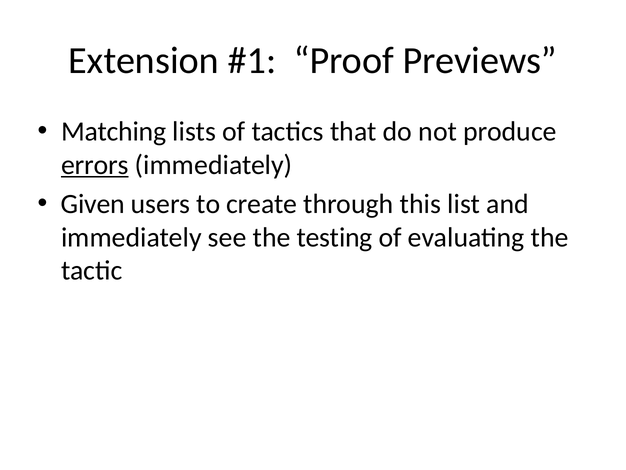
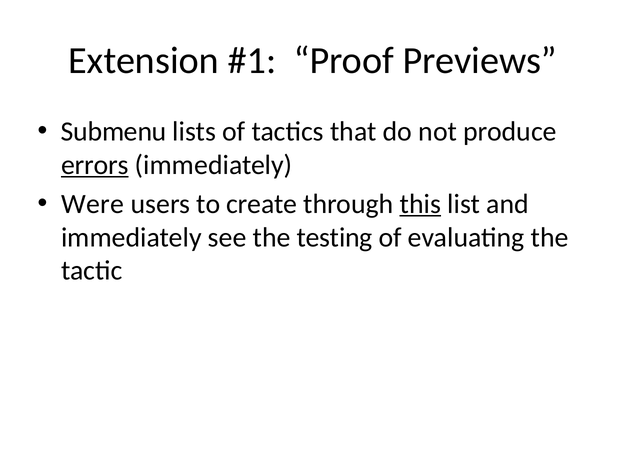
Matching: Matching -> Submenu (114, 131)
Given: Given -> Were (93, 204)
this underline: none -> present (420, 204)
